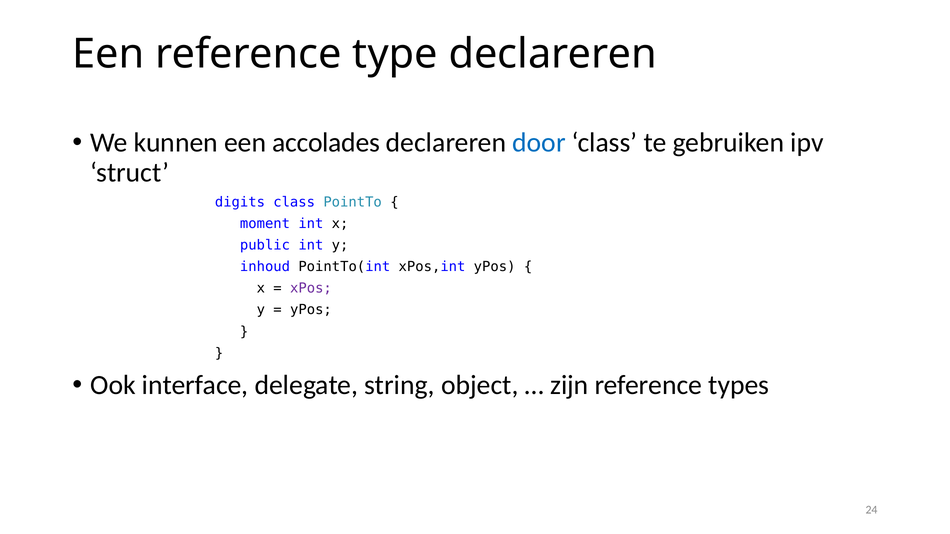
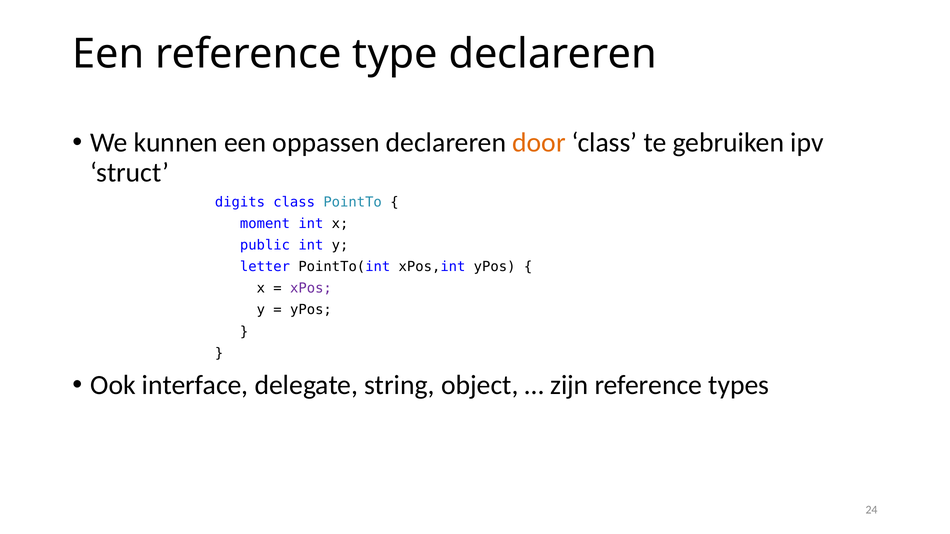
accolades: accolades -> oppassen (326, 143)
door colour: blue -> orange (539, 143)
inhoud: inhoud -> letter (265, 267)
